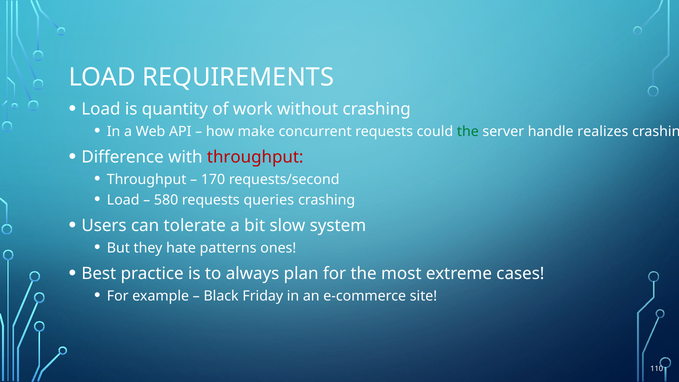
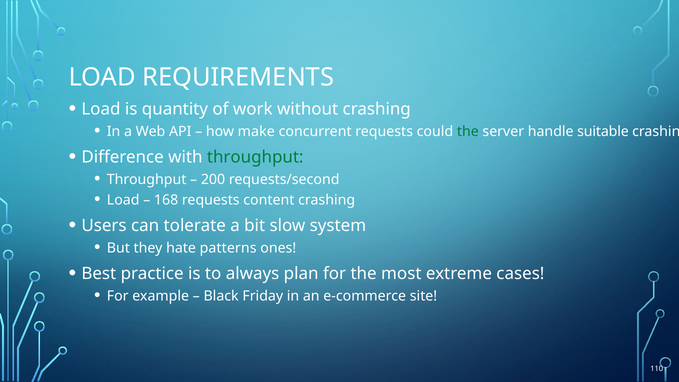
realizes: realizes -> suitable (603, 131)
throughput colour: red -> green (255, 157)
170: 170 -> 200 (213, 179)
580: 580 -> 168 (166, 200)
queries: queries -> content (269, 200)
